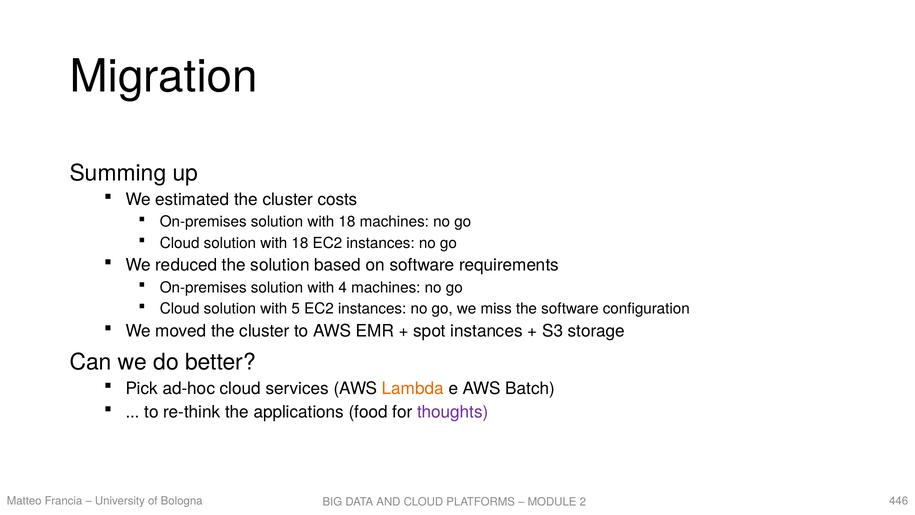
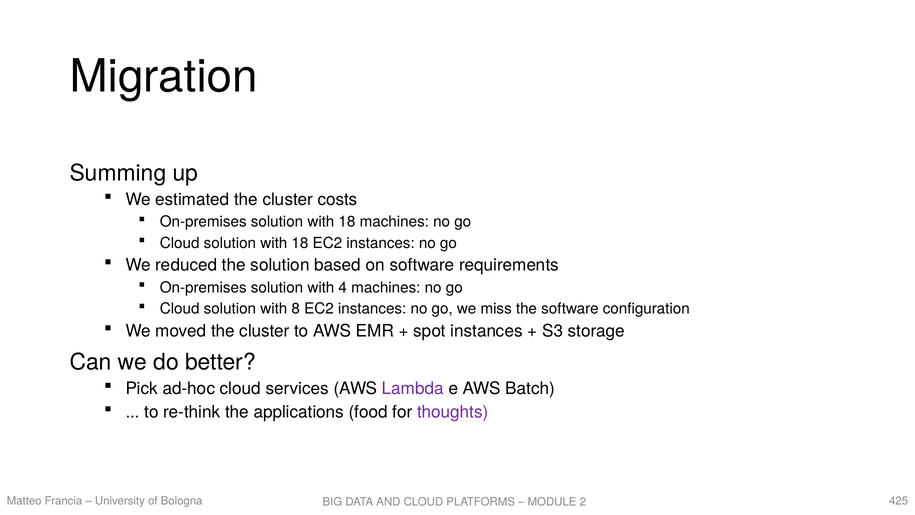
5: 5 -> 8 (296, 309)
Lambda colour: orange -> purple (413, 388)
446: 446 -> 425 (899, 500)
